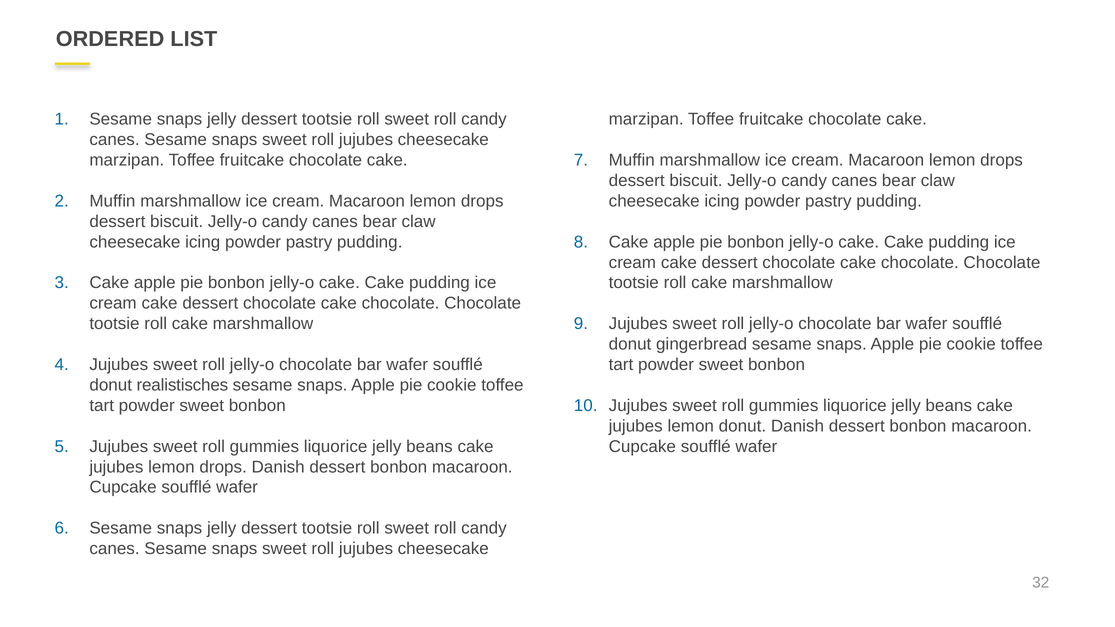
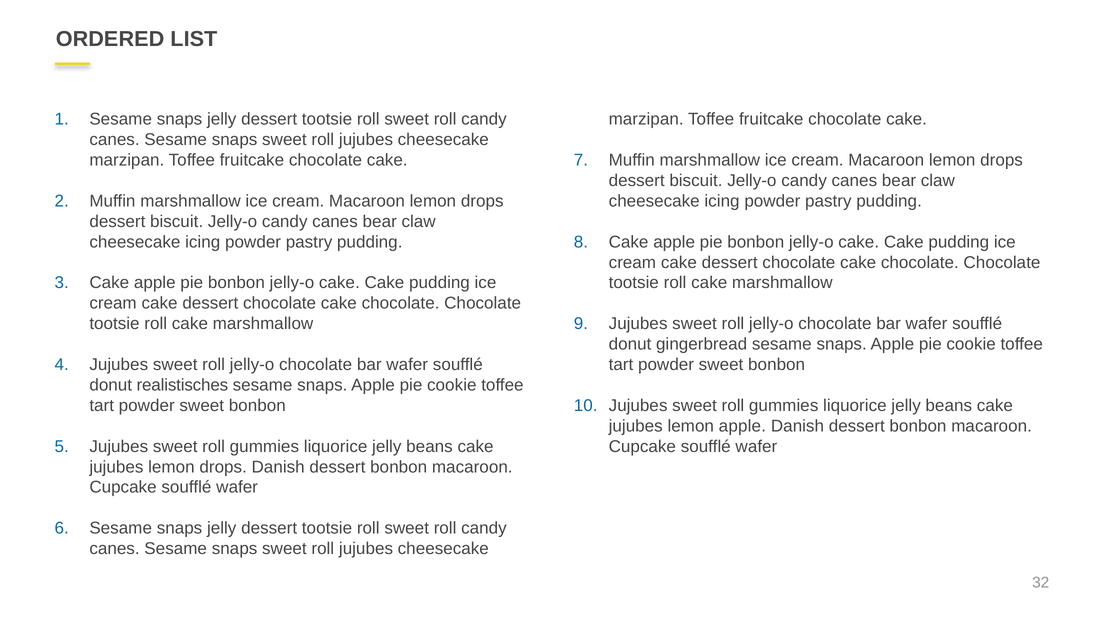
lemon donut: donut -> apple (742, 426)
